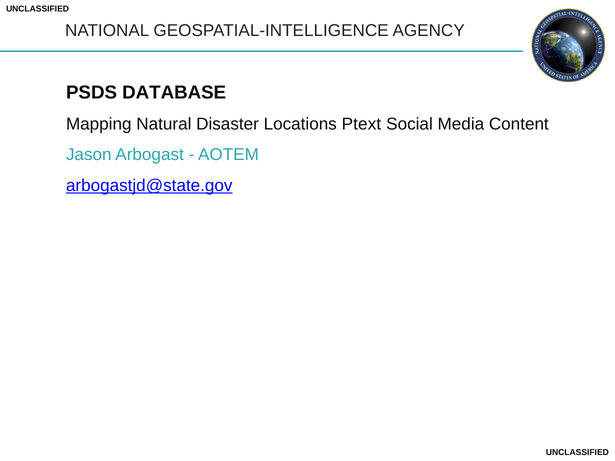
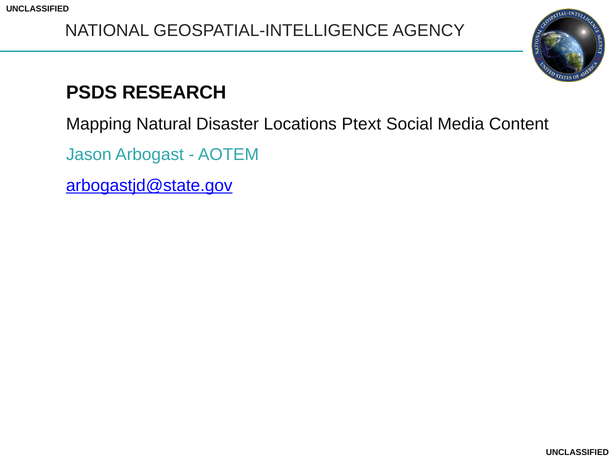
DATABASE: DATABASE -> RESEARCH (174, 93)
